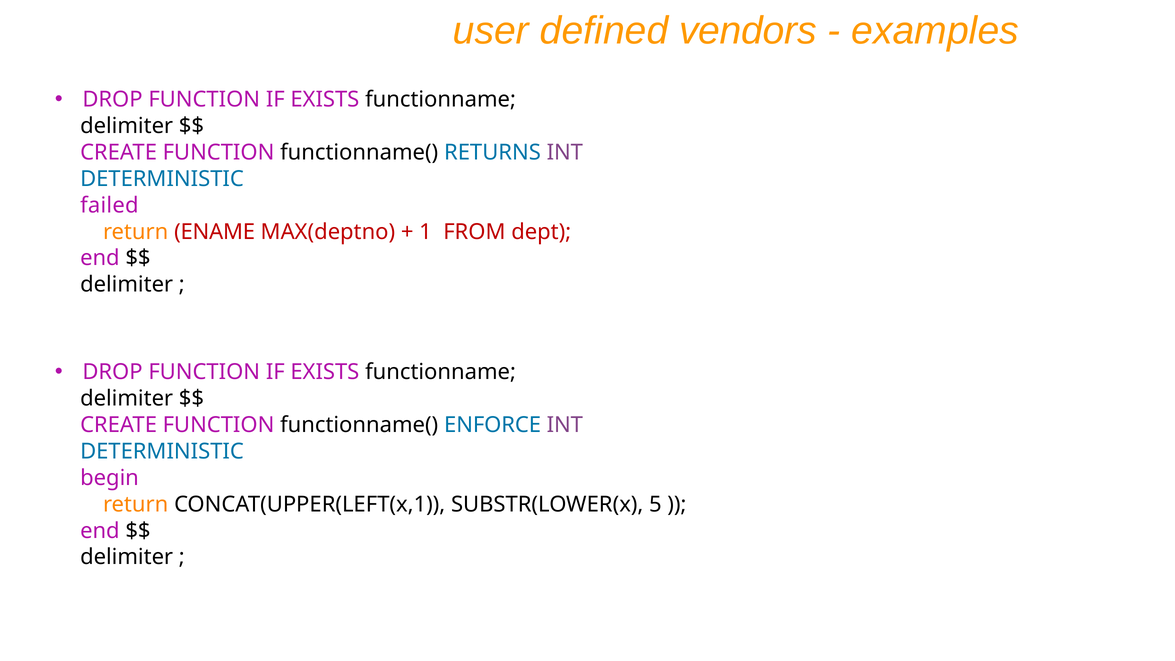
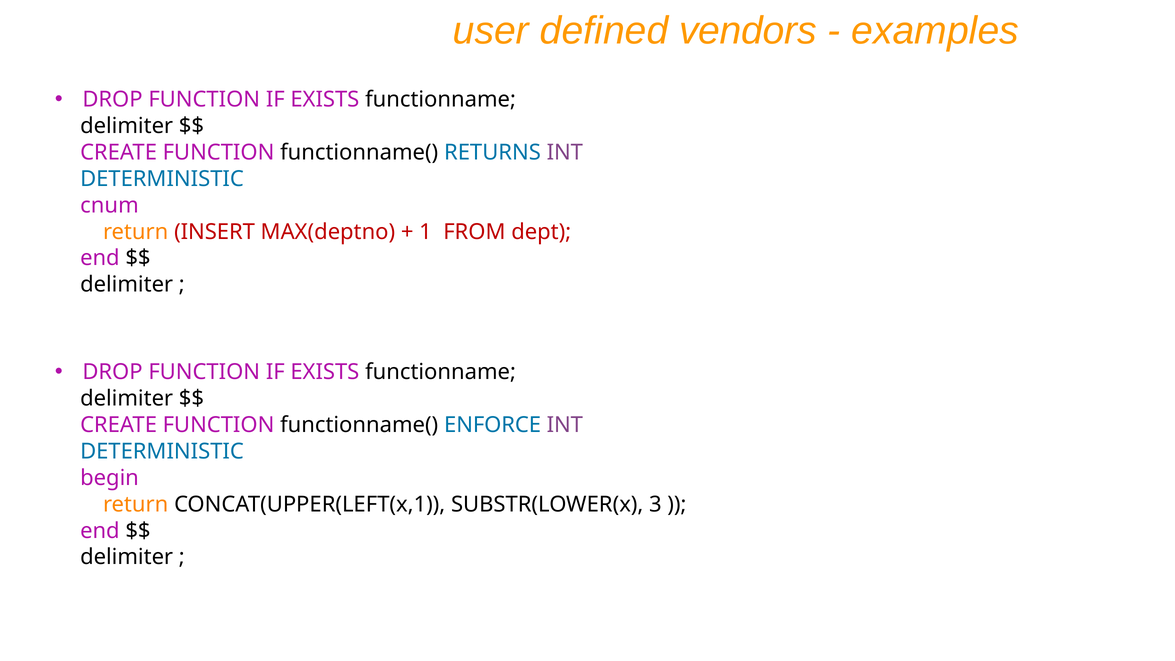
failed: failed -> cnum (109, 205)
ENAME: ENAME -> INSERT (215, 232)
5: 5 -> 3 (655, 504)
